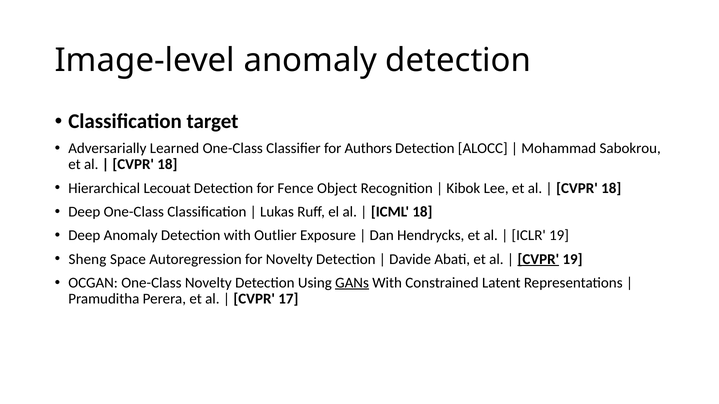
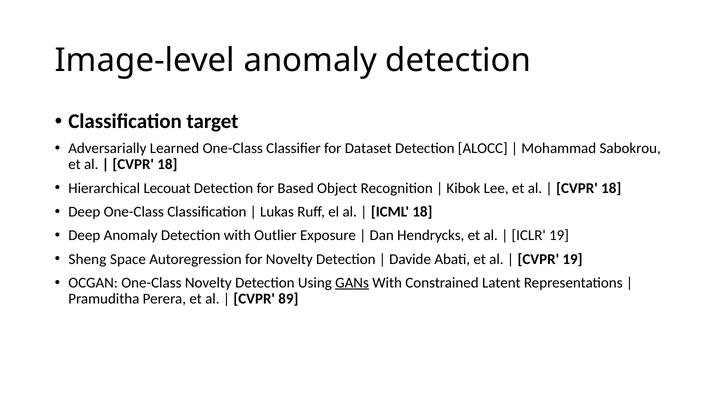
Authors: Authors -> Dataset (368, 149)
Fence: Fence -> Based (296, 188)
CVPR underline: present -> none (538, 259)
17: 17 -> 89 (288, 299)
